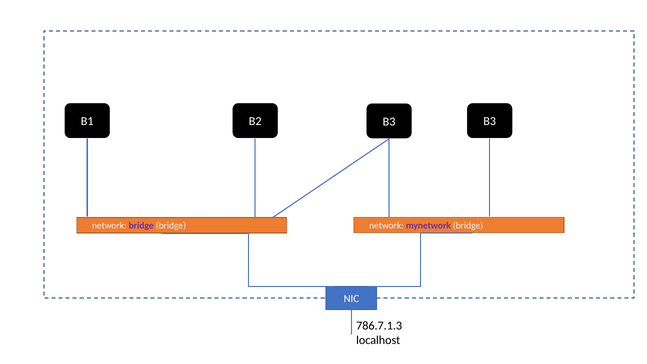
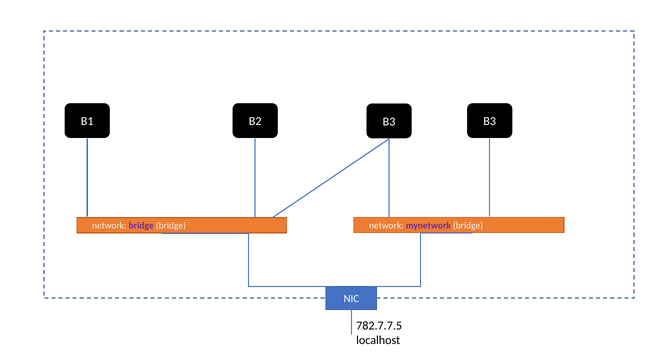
786.7.1.3: 786.7.1.3 -> 782.7.7.5 (379, 325)
